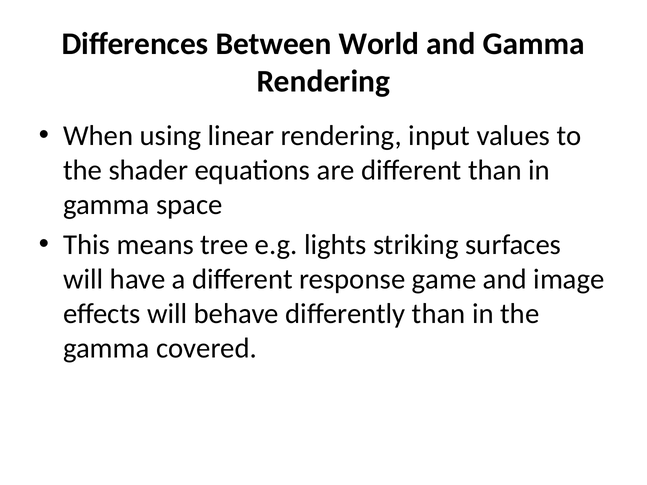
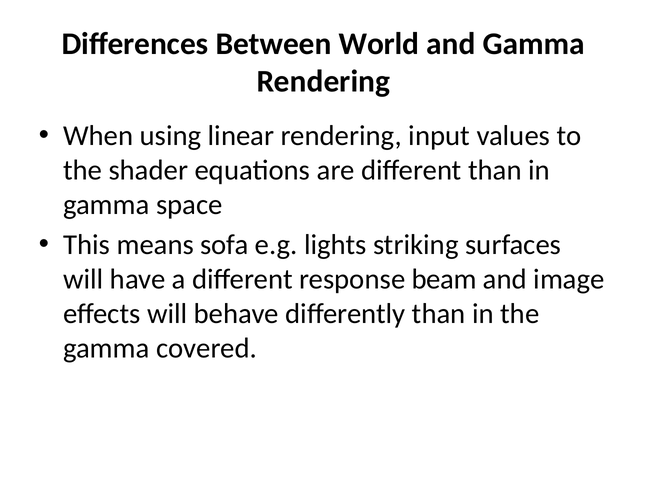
tree: tree -> sofa (225, 245)
game: game -> beam (444, 280)
